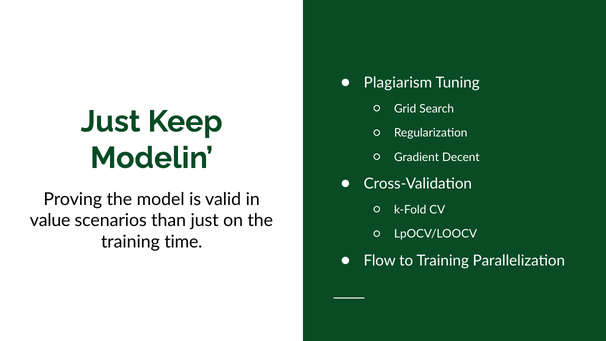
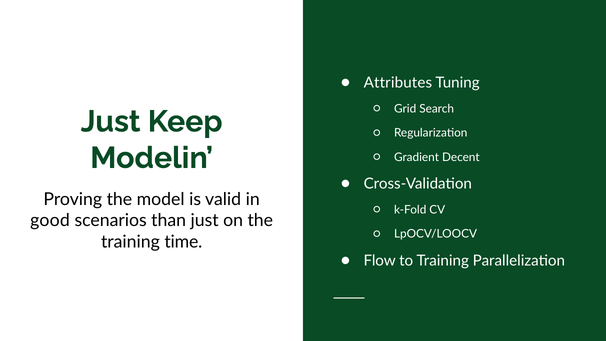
Plagiarism: Plagiarism -> Attributes (398, 83)
value: value -> good (50, 220)
